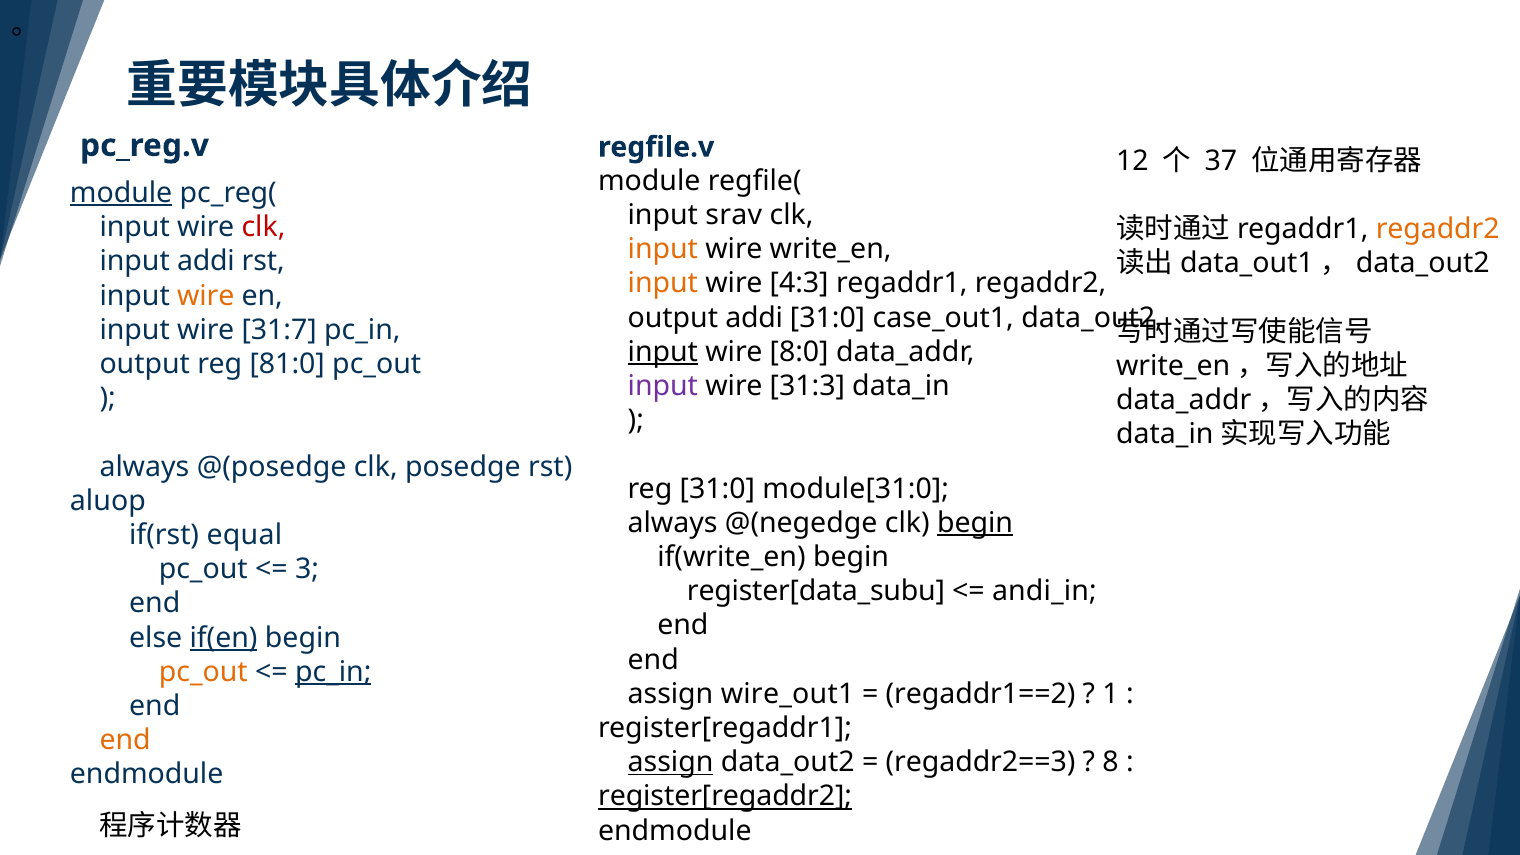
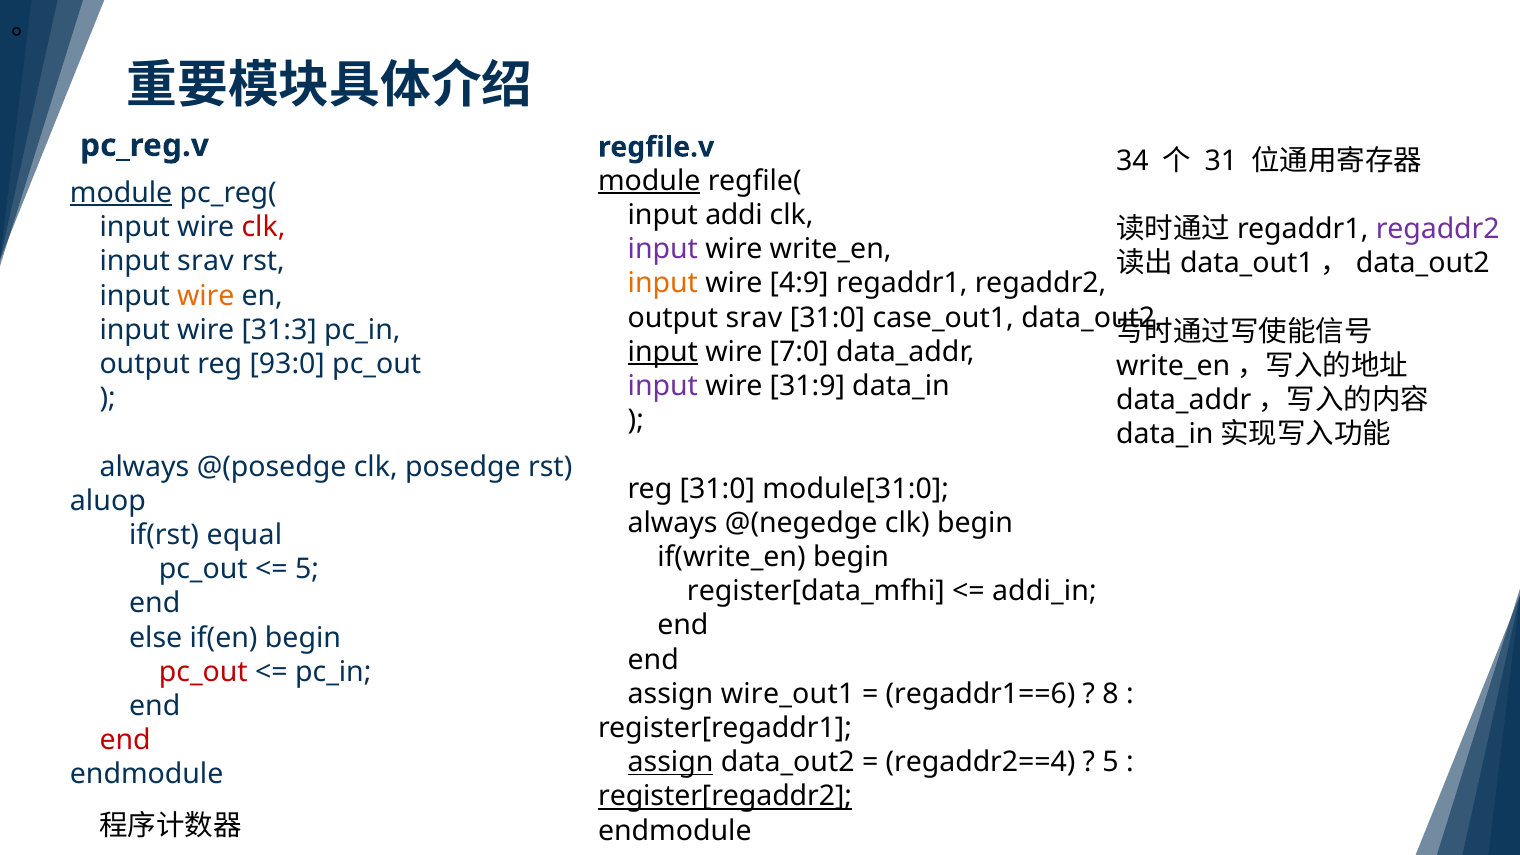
12: 12 -> 34 (1132, 161)
37: 37 -> 31 (1221, 161)
module underline: none -> present (649, 181)
srav: srav -> addi (734, 215)
regaddr2 colour: orange -> purple (1438, 229)
input colour: orange -> purple (663, 249)
input addi: addi -> srav (206, 261)
4:3: 4:3 -> 4:9 (799, 283)
output addi: addi -> srav (754, 318)
31:7: 31:7 -> 31:3 (279, 330)
8:0: 8:0 -> 7:0 (799, 352)
81:0: 81:0 -> 93:0 (287, 364)
31:3: 31:3 -> 31:9 (807, 386)
begin underline: present -> none (975, 523)
3: 3 -> 5 (307, 569)
register[data_subu: register[data_subu -> register[data_mfhi (816, 591)
andi_in: andi_in -> addi_in (1044, 591)
if(en underline: present -> none (224, 638)
pc_out colour: orange -> red (203, 672)
pc_in underline: present -> none (333, 672)
regaddr1==2: regaddr1==2 -> regaddr1==6 (981, 694)
1: 1 -> 8 (1111, 694)
end colour: orange -> red (125, 740)
regaddr2==3: regaddr2==3 -> regaddr2==4 (981, 762)
8: 8 -> 5 (1111, 762)
